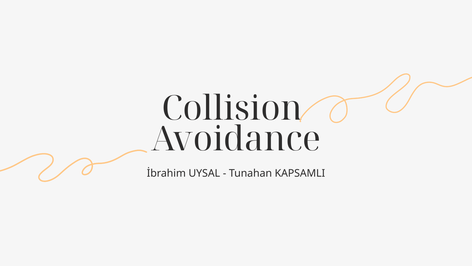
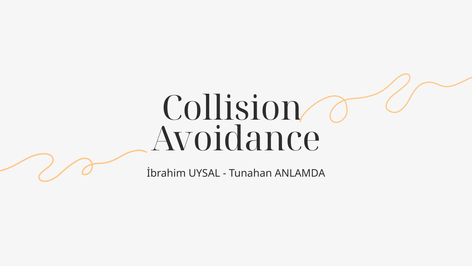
KAPSAMLI: KAPSAMLI -> ANLAMDA (300, 173)
